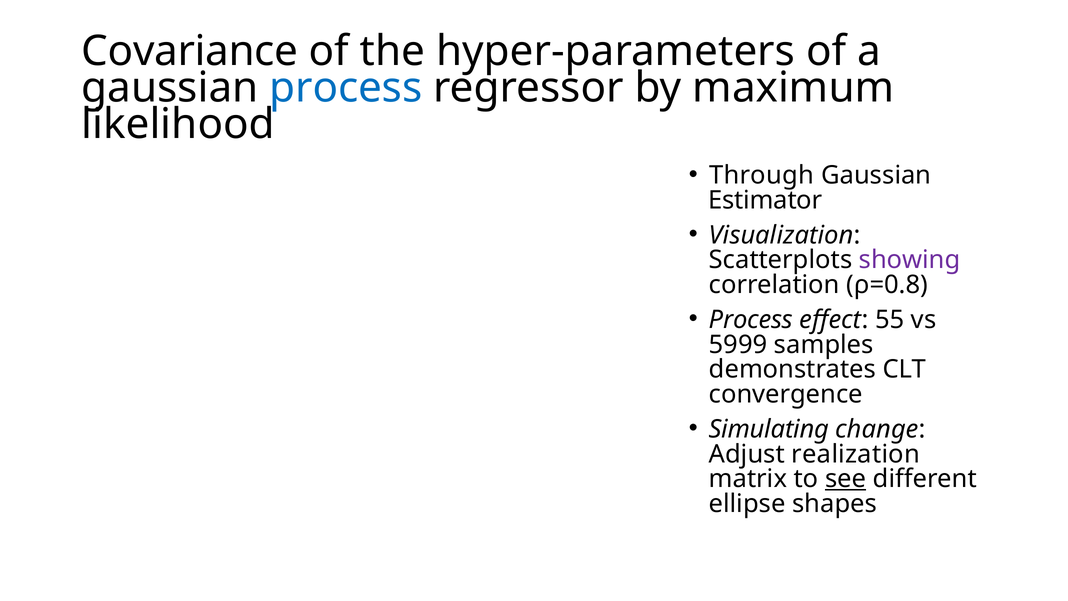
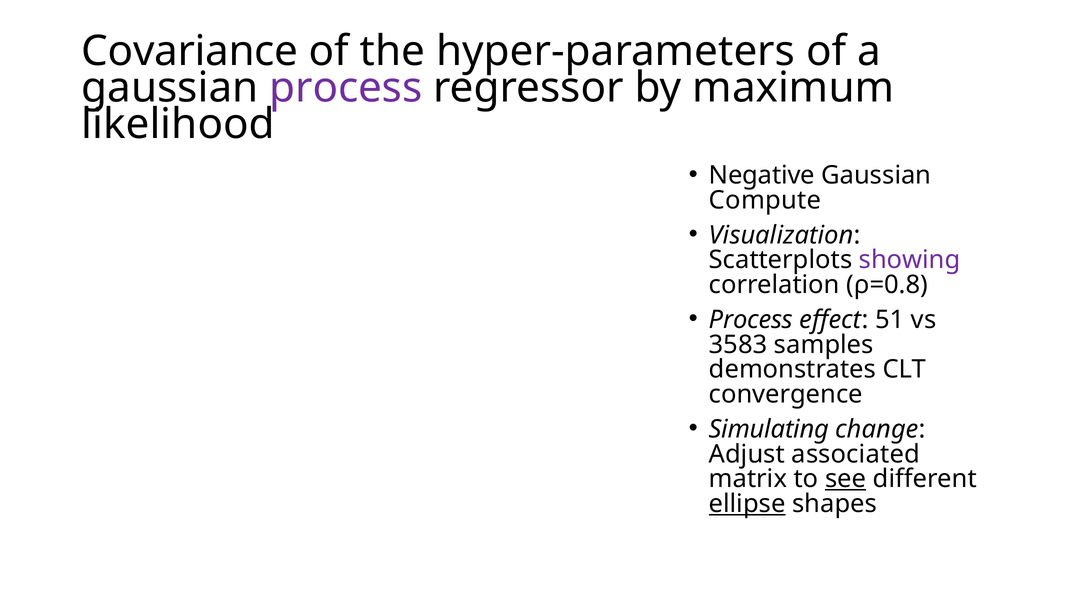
process colour: blue -> purple (346, 88)
Through: Through -> Negative (762, 175)
Estimator: Estimator -> Compute (765, 200)
55: 55 -> 51 (890, 320)
5999: 5999 -> 3583 (738, 344)
realization: realization -> associated (856, 454)
ellipse underline: none -> present (747, 504)
